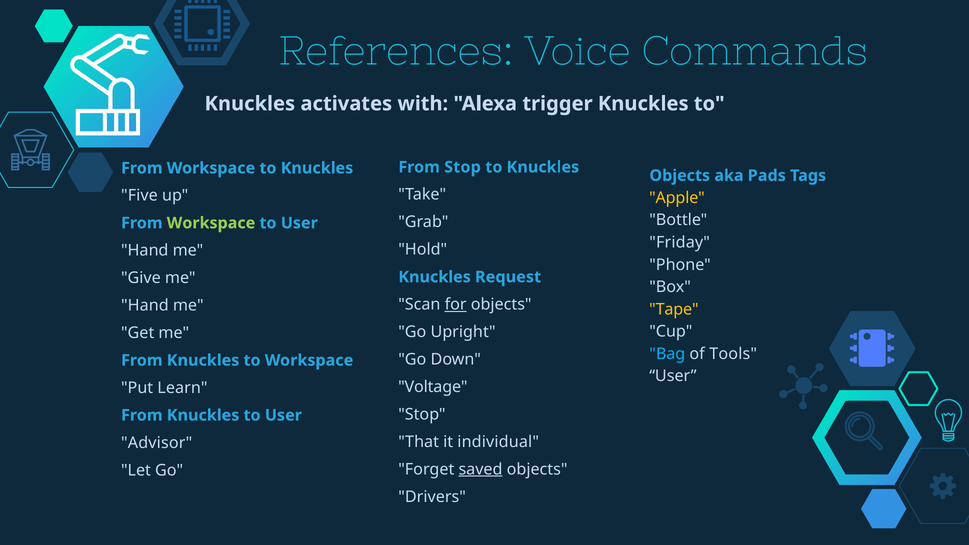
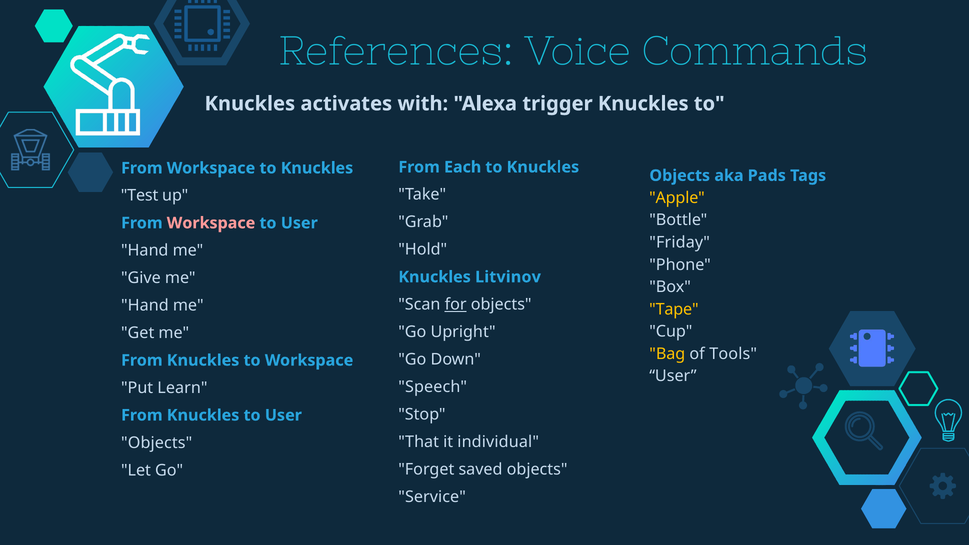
From Stop: Stop -> Each (463, 167)
Five: Five -> Test (140, 196)
Workspace colour: light green -> pink (211, 223)
Request: Request -> Litvinov (508, 277)
Bag colour: light blue -> yellow (667, 354)
Voltage: Voltage -> Speech (433, 387)
Advisor: Advisor -> Objects (157, 443)
saved underline: present -> none (480, 469)
Drivers: Drivers -> Service (432, 497)
